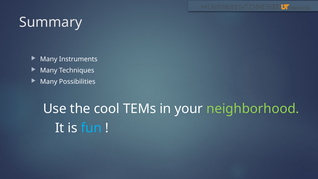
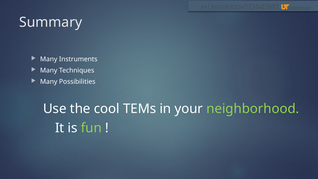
fun colour: light blue -> light green (91, 128)
